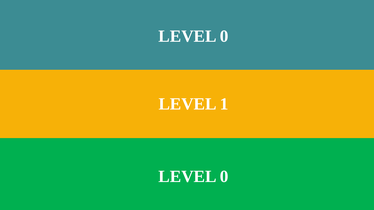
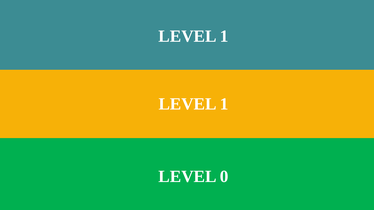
0: 0 -> 1 (224, 36)
